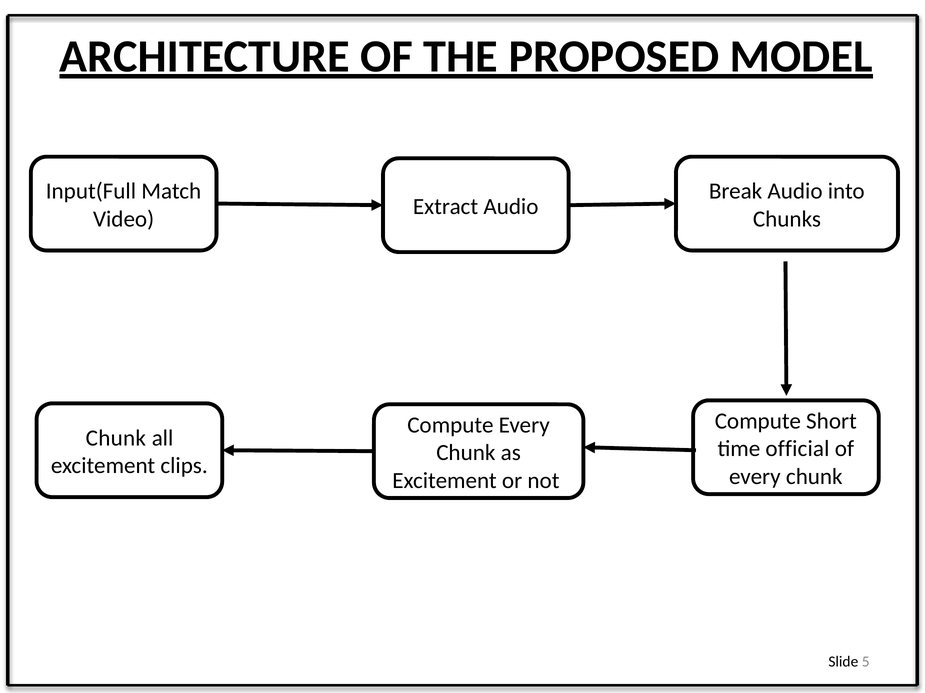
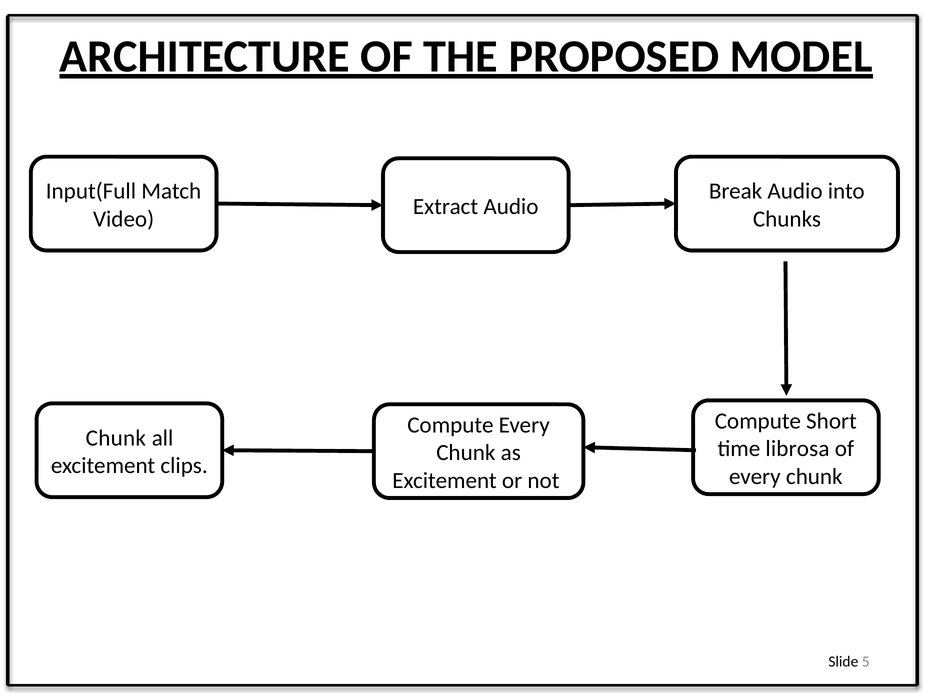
official: official -> librosa (797, 449)
